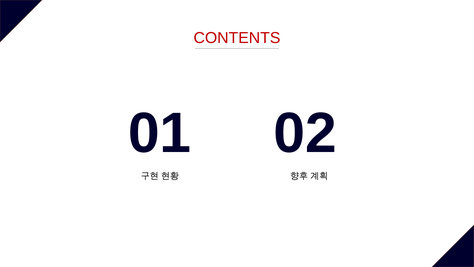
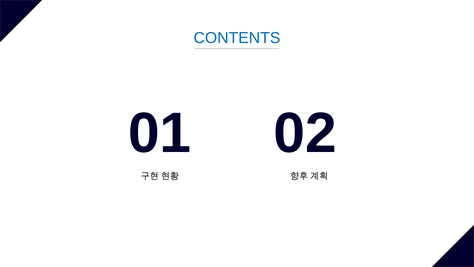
CONTENTS colour: red -> blue (237, 38)
